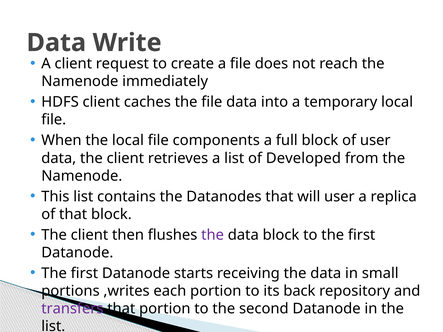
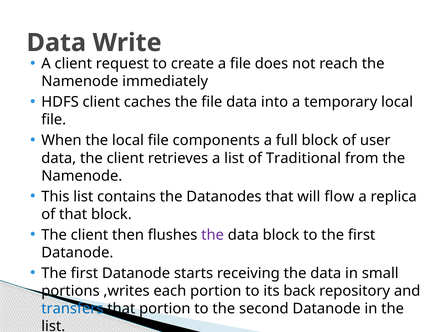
Developed: Developed -> Traditional (303, 158)
will user: user -> flow (339, 197)
transfers colour: purple -> blue (72, 309)
